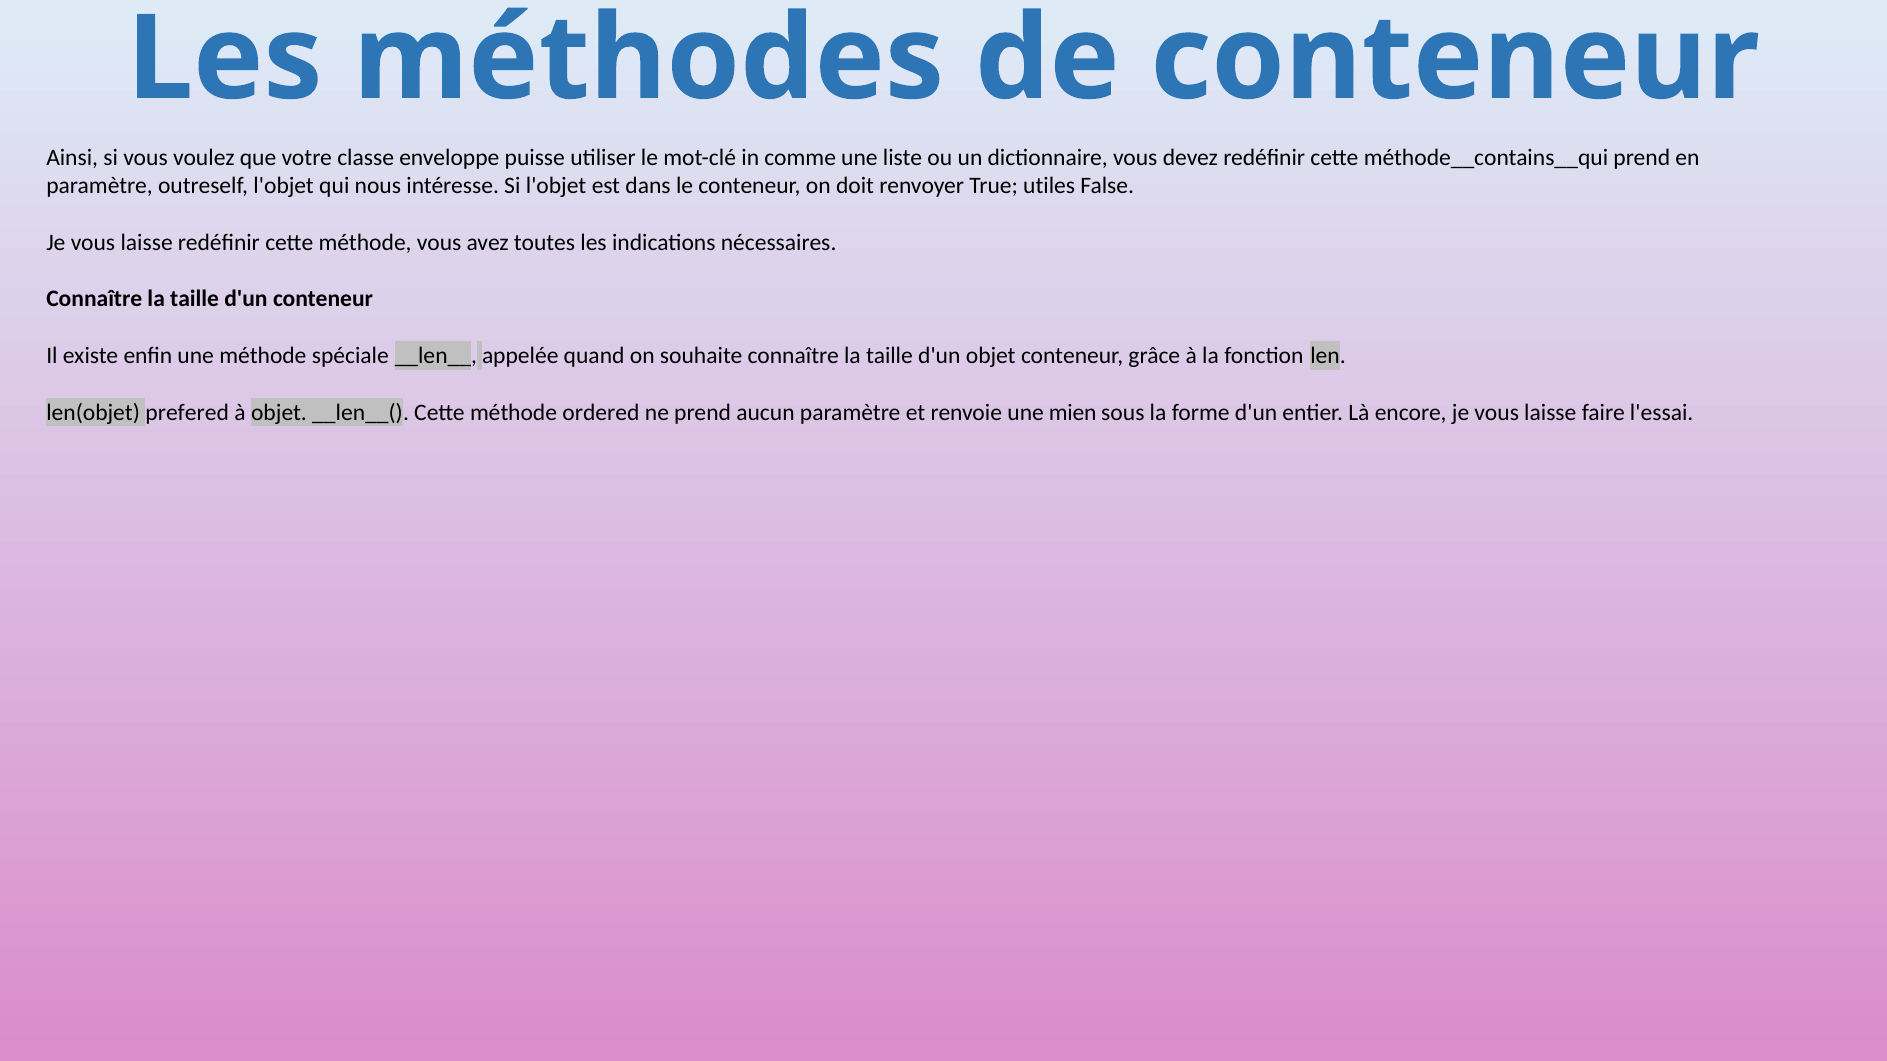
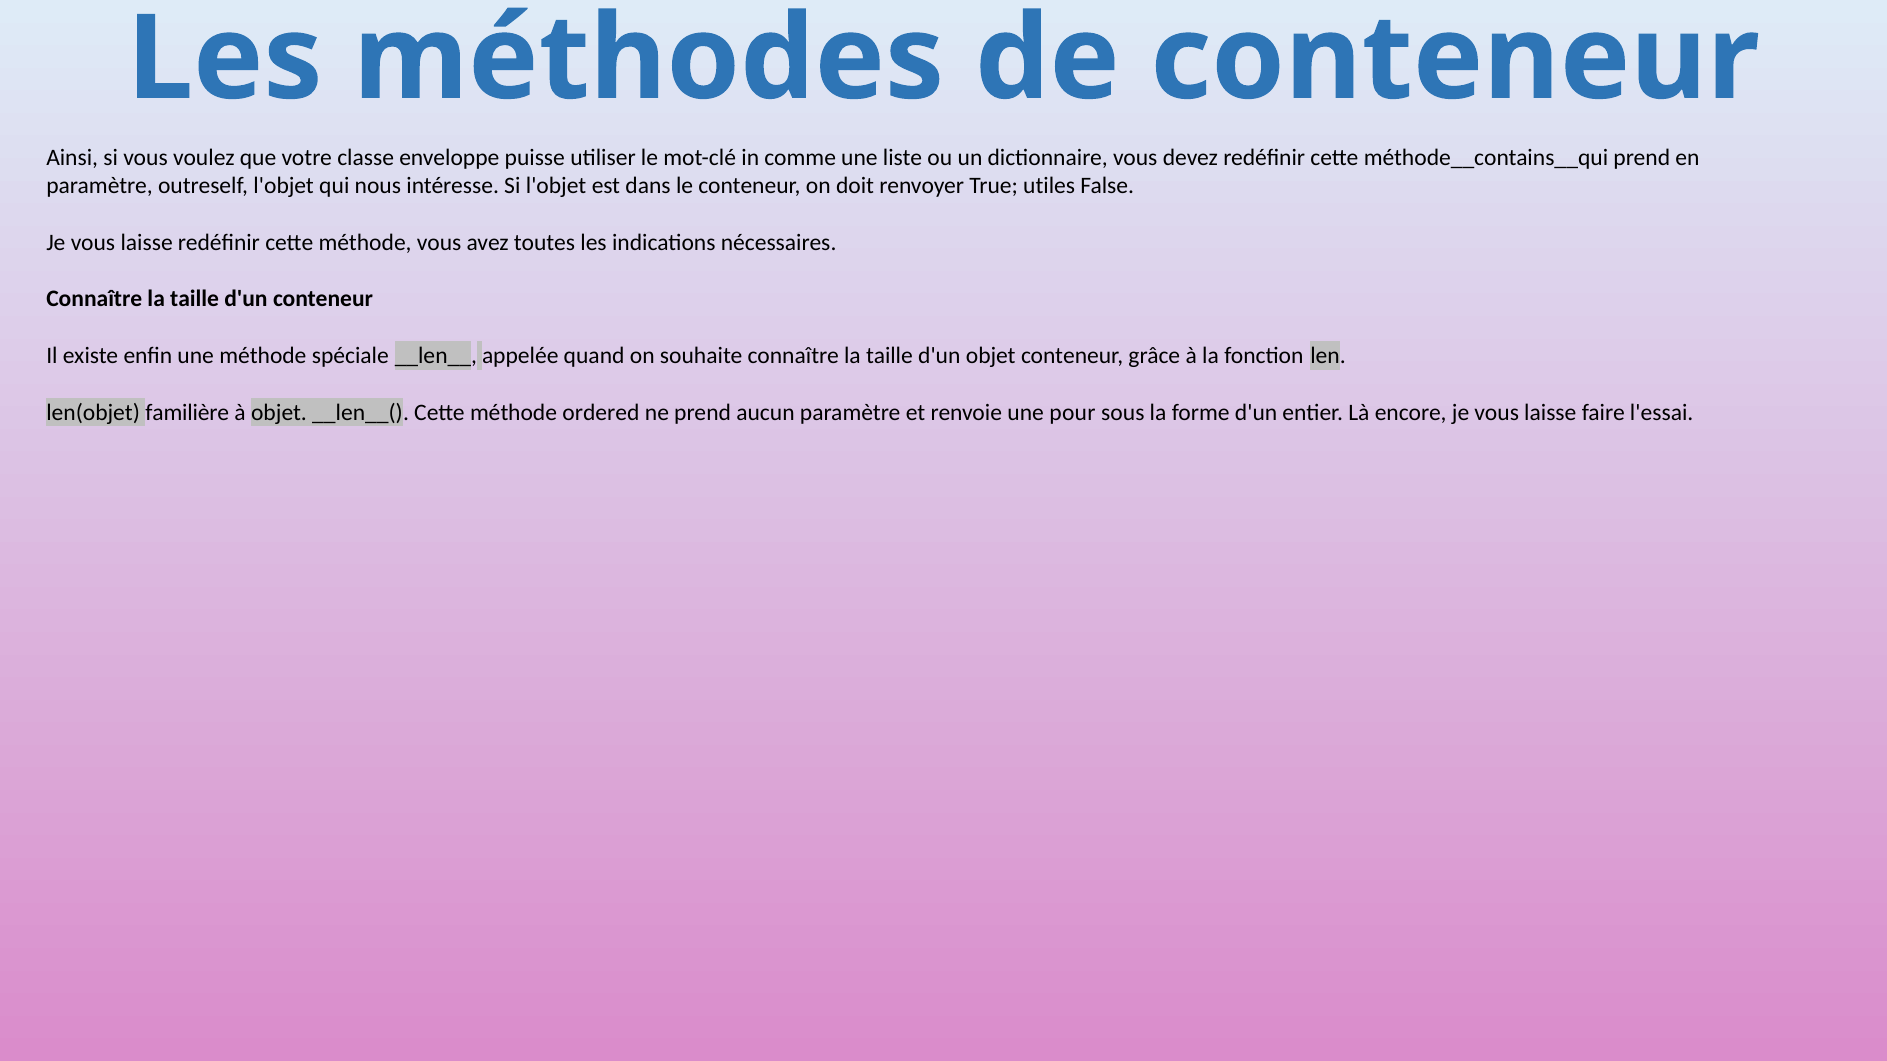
prefered: prefered -> familière (187, 412)
mien: mien -> pour (1072, 412)
